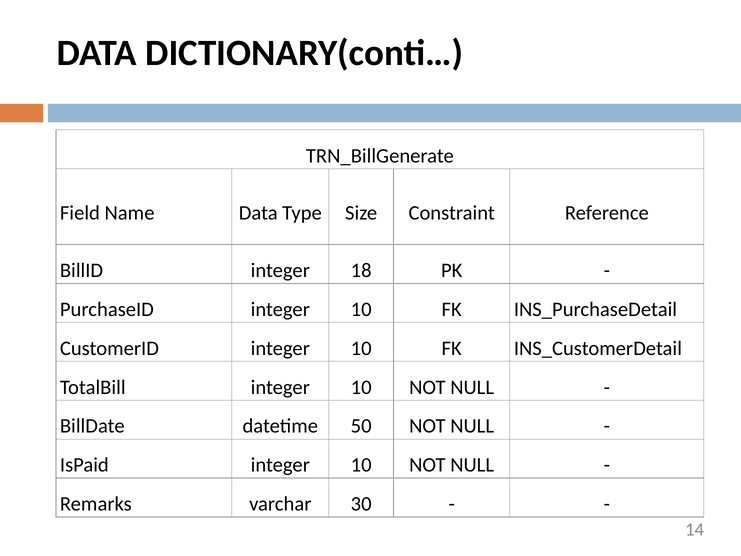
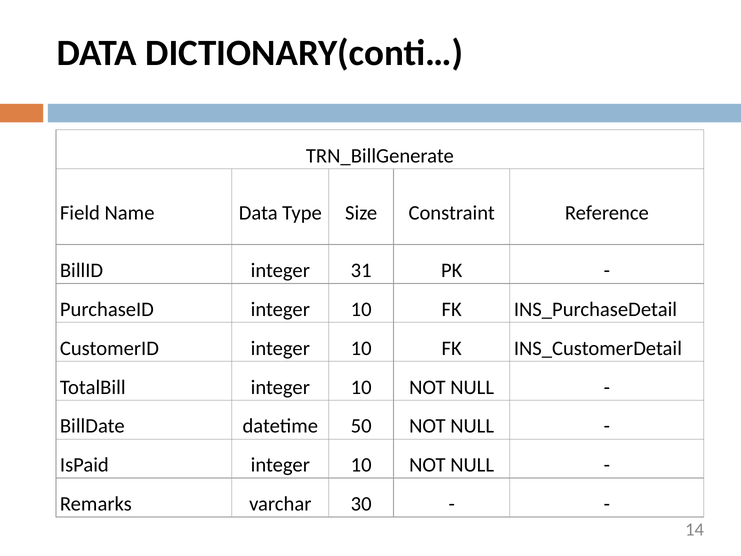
18: 18 -> 31 (361, 270)
